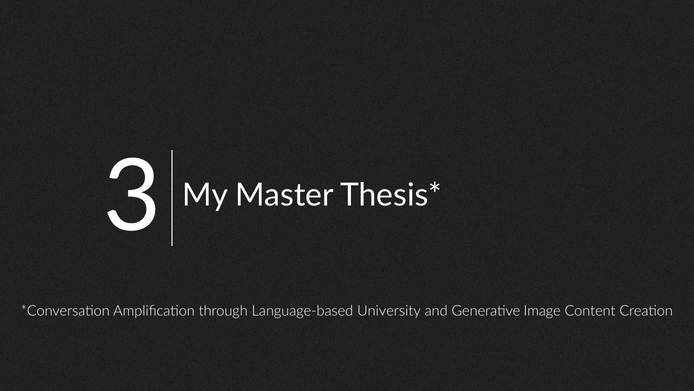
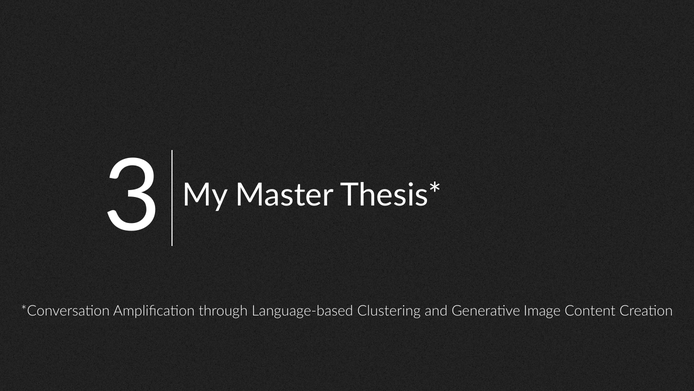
University: University -> Clustering (389, 311)
